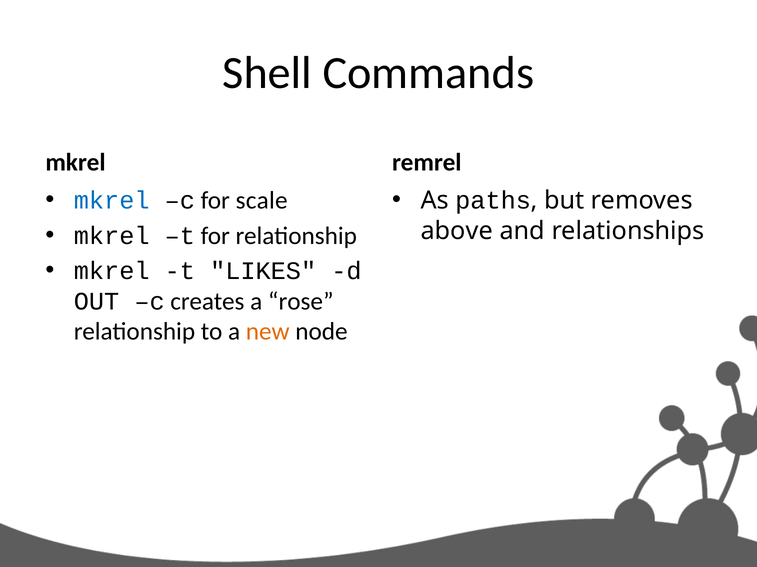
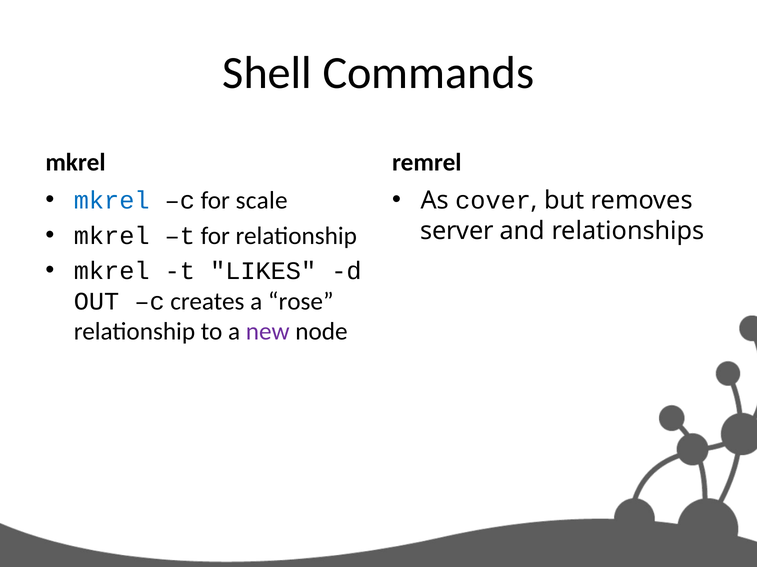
paths: paths -> cover (493, 201)
above: above -> server (457, 231)
new colour: orange -> purple (268, 332)
